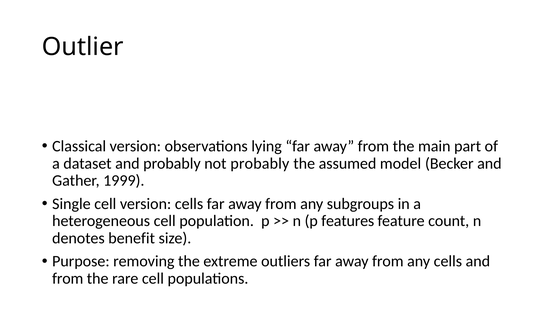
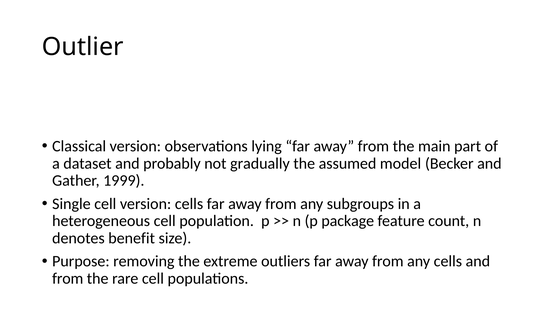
not probably: probably -> gradually (260, 163)
features: features -> package (348, 221)
